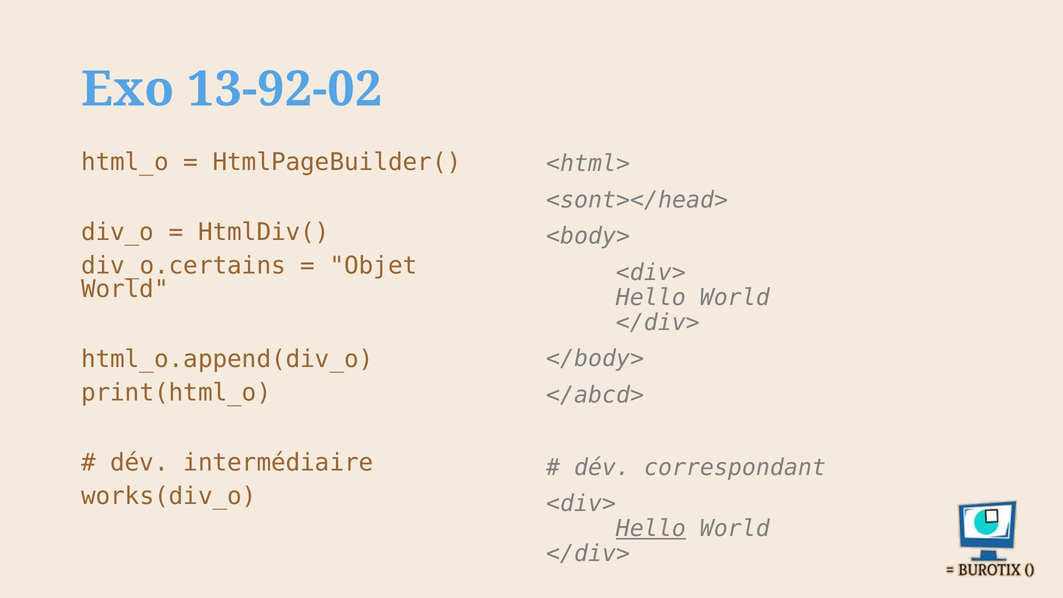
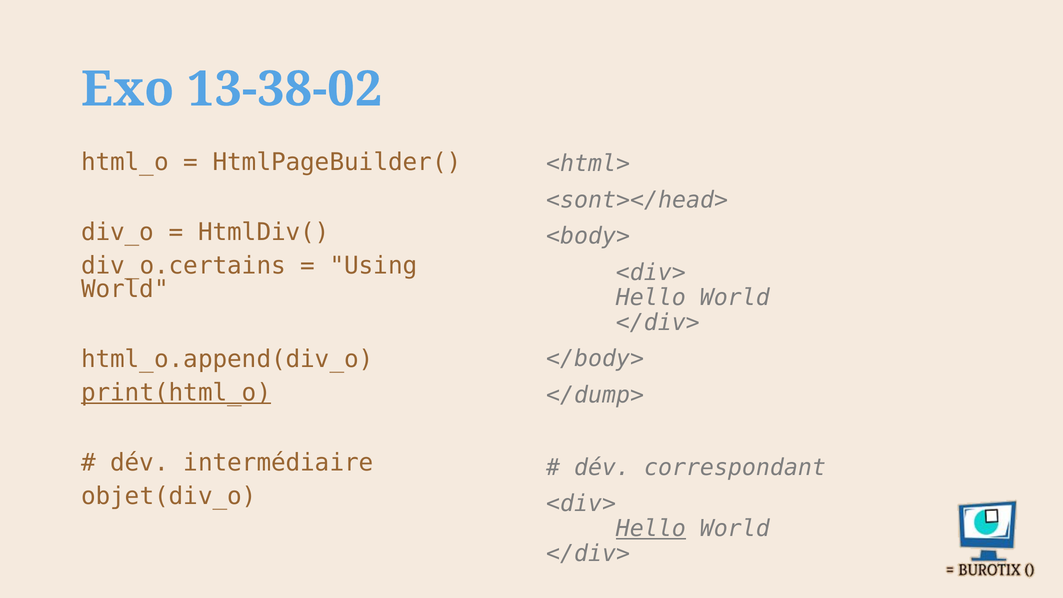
13-92-02: 13-92-02 -> 13-38-02 (285, 89)
Objet: Objet -> Using (373, 266)
print(html_o underline: none -> present (176, 393)
</abcd>: </abcd> -> </dump> (595, 395)
works(div_o: works(div_o -> objet(div_o (169, 496)
